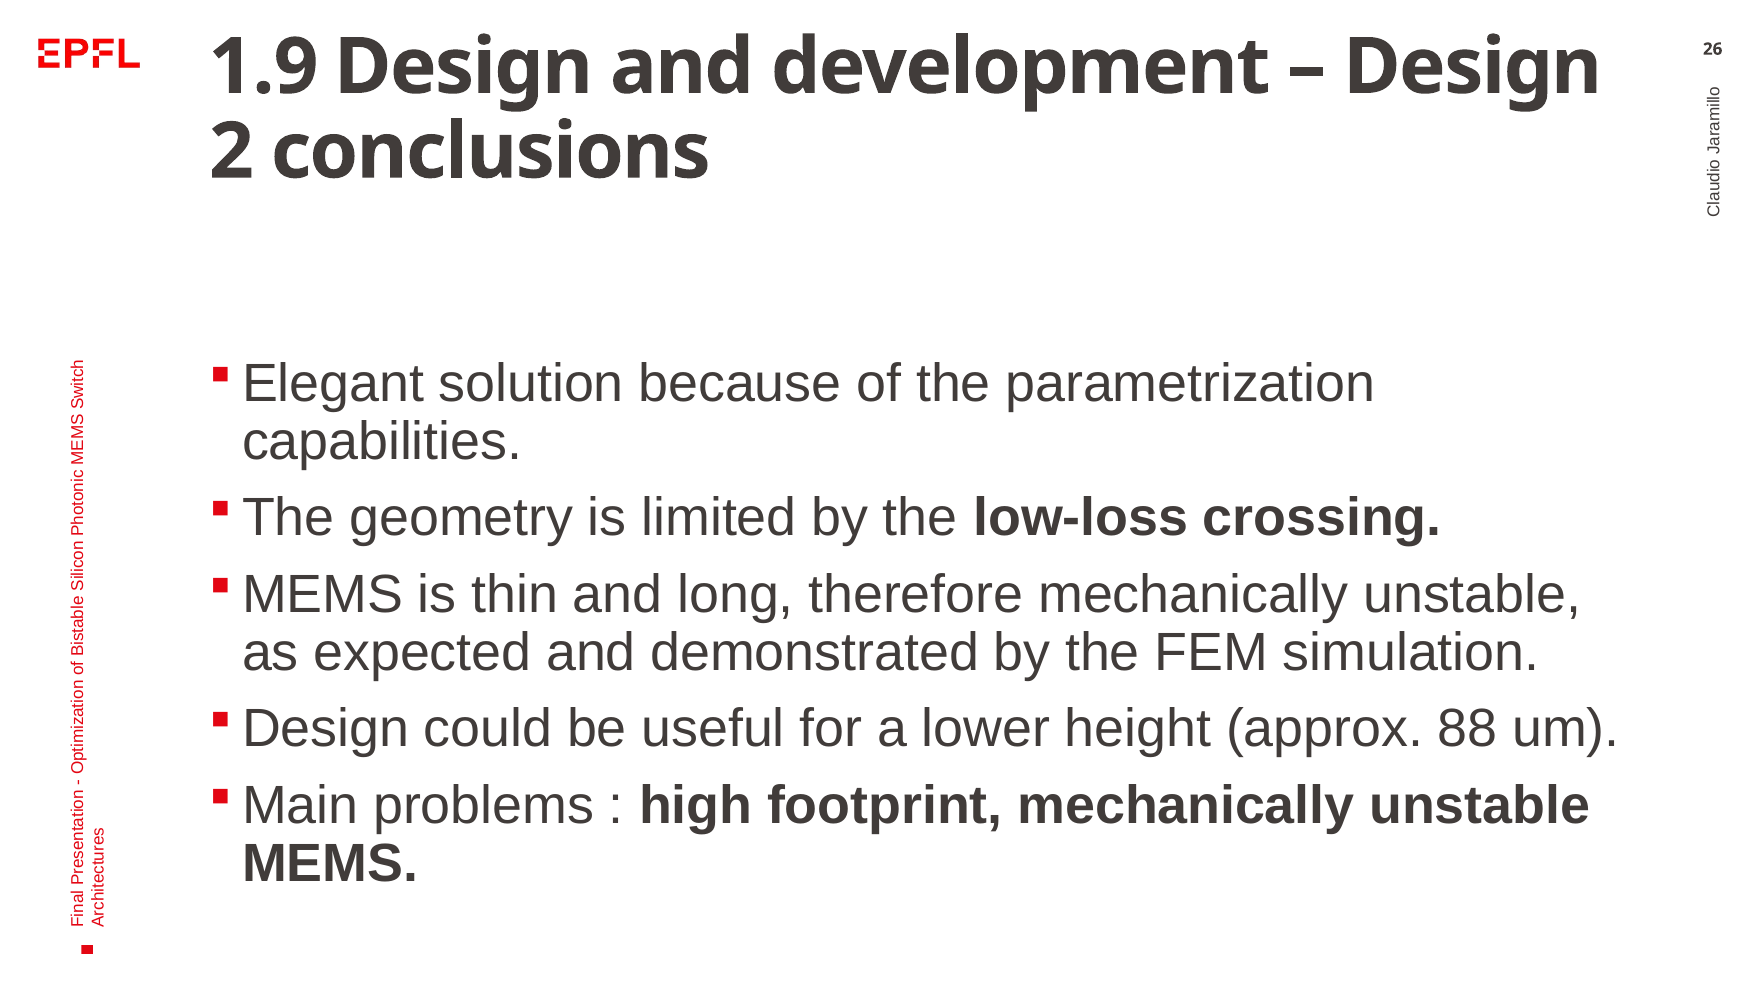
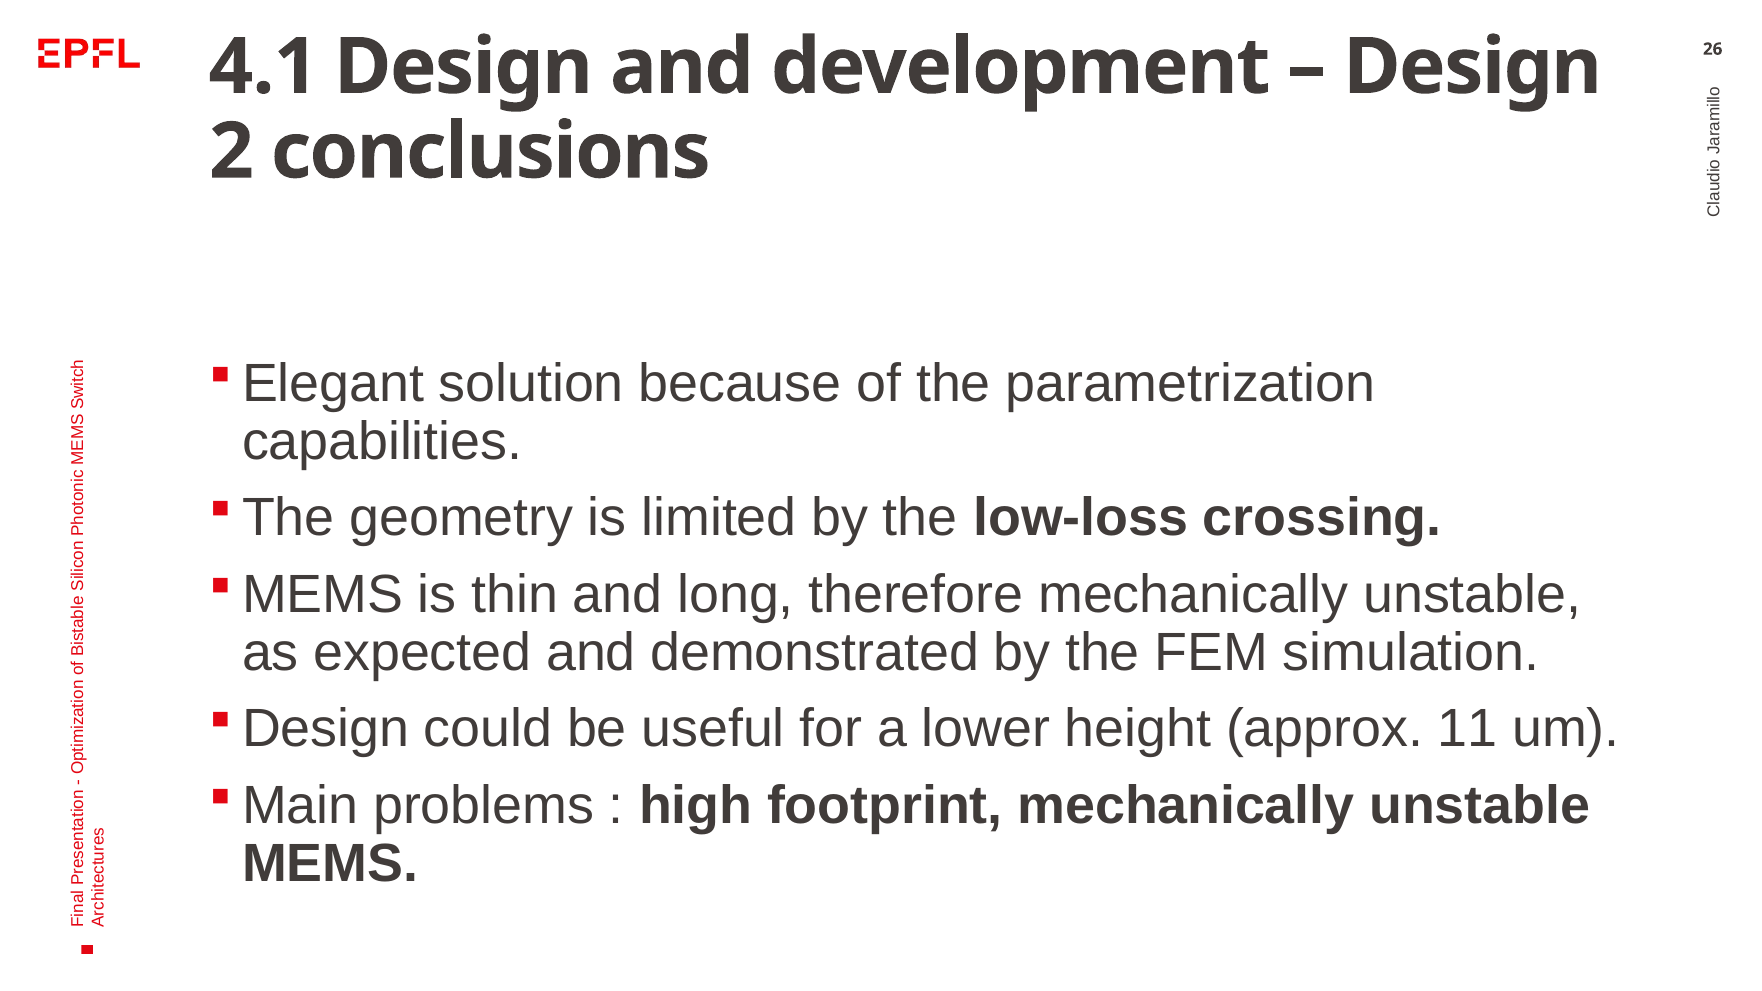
1.9: 1.9 -> 4.1 (263, 67)
88: 88 -> 11 (1468, 729)
